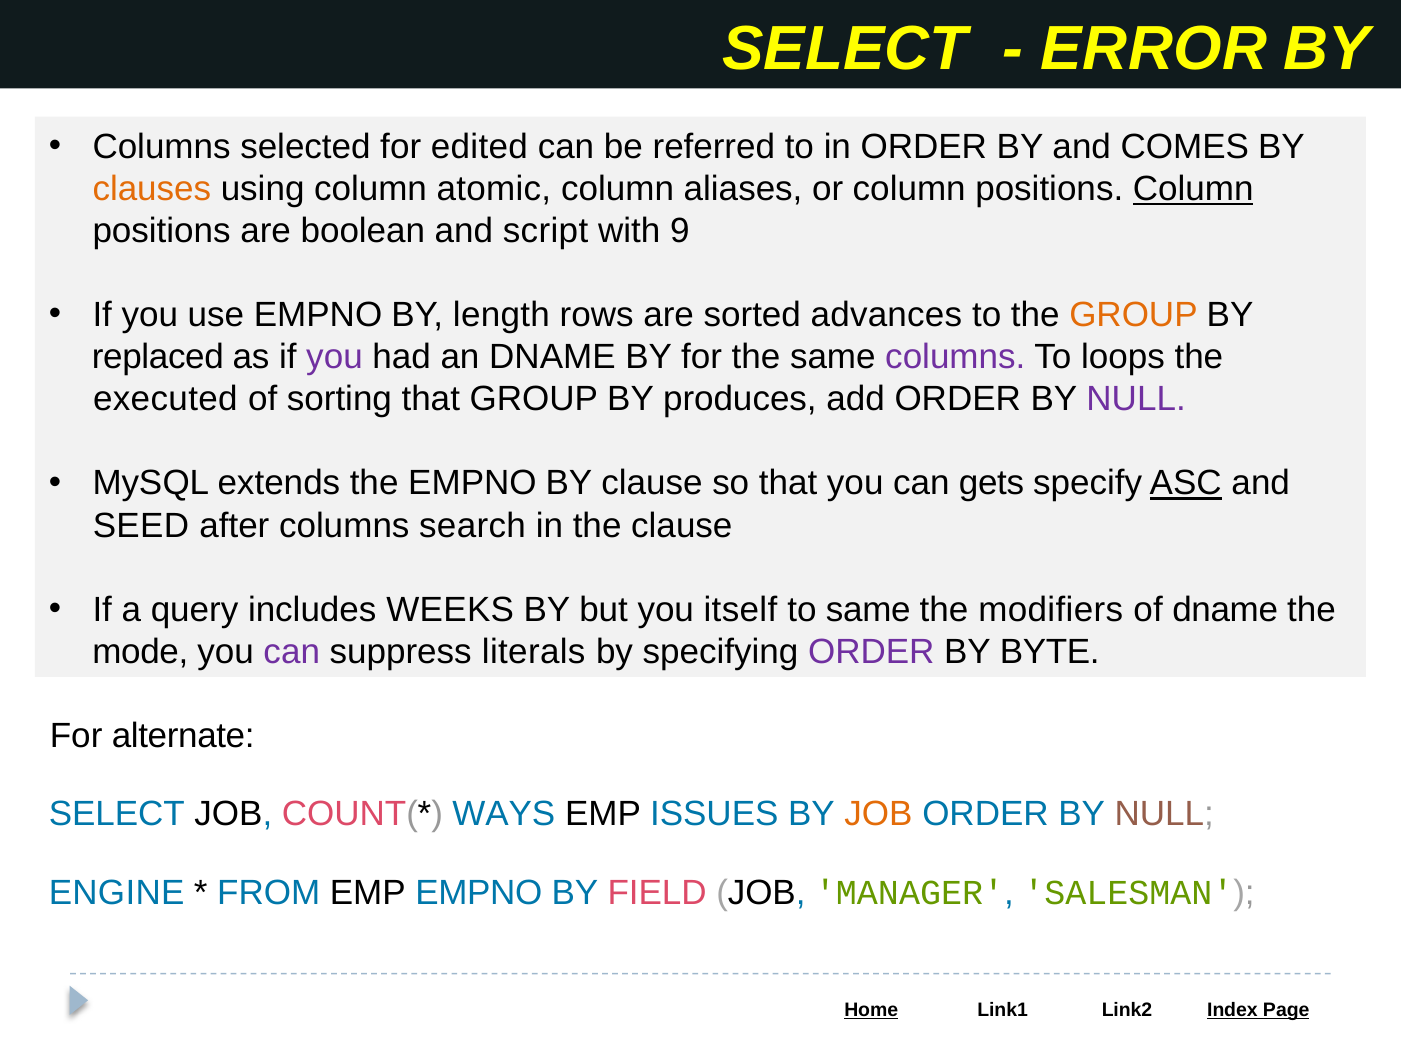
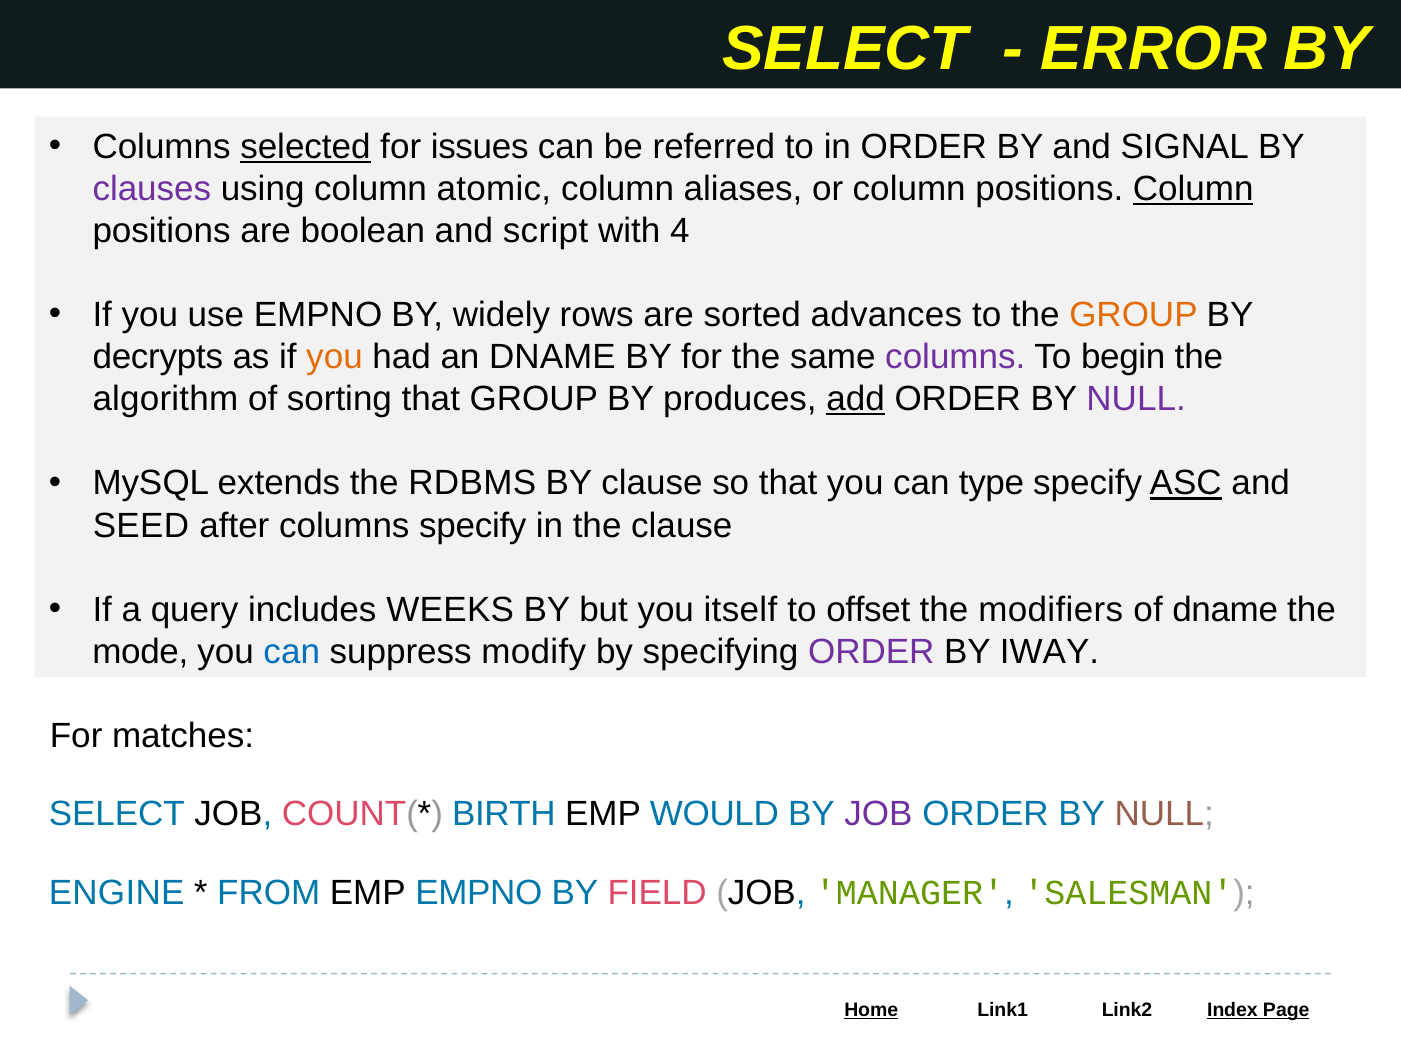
selected underline: none -> present (305, 147)
edited: edited -> issues (480, 147)
COMES: COMES -> SIGNAL (1185, 147)
clauses colour: orange -> purple (152, 189)
9: 9 -> 4 (680, 231)
length: length -> widely (502, 315)
replaced: replaced -> decrypts (158, 357)
you colour: purple -> orange (334, 357)
loops: loops -> begin (1123, 357)
executed: executed -> algorithm (165, 399)
add underline: none -> present (856, 399)
the EMPNO: EMPNO -> RDBMS (472, 483)
gets: gets -> type (992, 483)
columns search: search -> specify (473, 525)
to same: same -> offset (868, 609)
can colour: purple -> blue (292, 651)
literals: literals -> modify (534, 651)
BYTE: BYTE -> IWAY (1049, 651)
alternate: alternate -> matches (183, 736)
WAYS: WAYS -> BIRTH (504, 813)
ISSUES: ISSUES -> WOULD (714, 813)
JOB colour: orange -> purple (878, 813)
